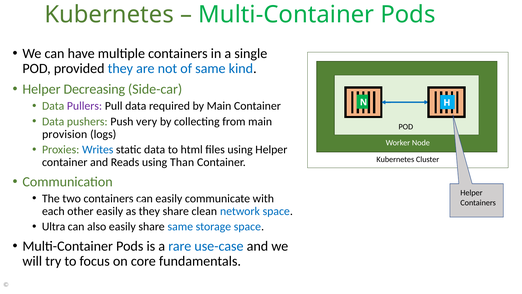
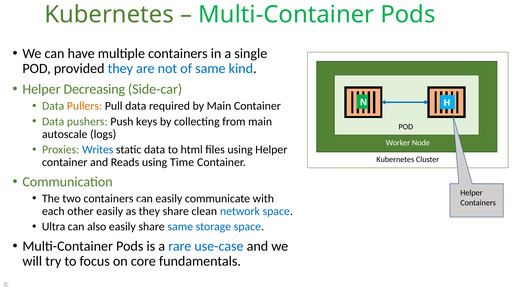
Pullers colour: purple -> orange (84, 106)
very: very -> keys (147, 121)
provision: provision -> autoscale (65, 134)
Than: Than -> Time (182, 162)
